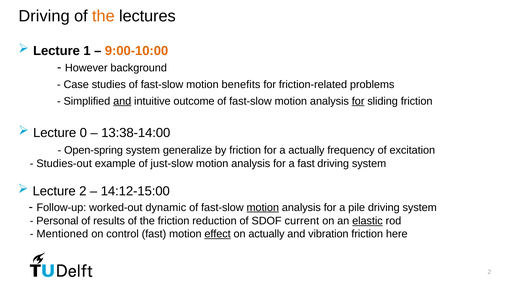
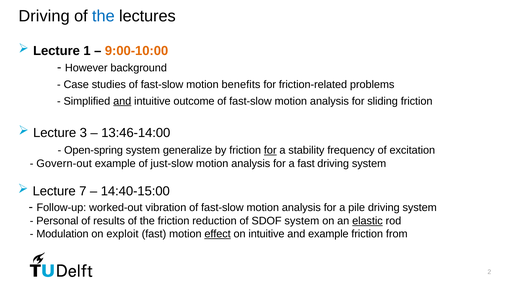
the colour: orange -> blue (103, 16)
for underline: present -> none (358, 101)
0: 0 -> 3 (83, 133)
13:38-14:00: 13:38-14:00 -> 13:46-14:00 (136, 133)
for underline: none -> present (270, 150)
a actually: actually -> stability (306, 150)
Studies-out: Studies-out -> Govern-out (64, 163)
Lecture 2: 2 -> 7 (83, 191)
14:12-15:00: 14:12-15:00 -> 14:40-15:00 (135, 191)
dynamic: dynamic -> vibration (166, 207)
motion underline: present -> none (263, 207)
SDOF current: current -> system (302, 221)
Mentioned: Mentioned -> Modulation (62, 234)
control: control -> exploit (122, 234)
on actually: actually -> intuitive (266, 234)
and vibration: vibration -> example (328, 234)
here: here -> from (397, 234)
